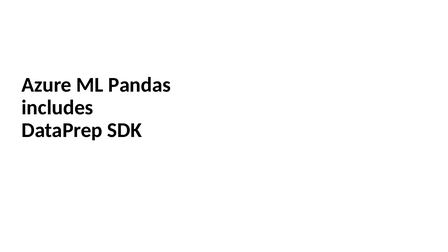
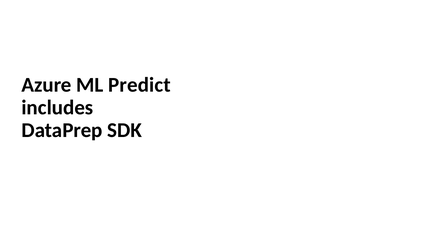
Pandas: Pandas -> Predict (139, 85)
